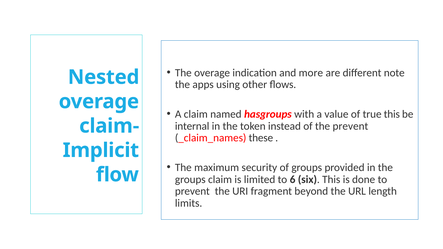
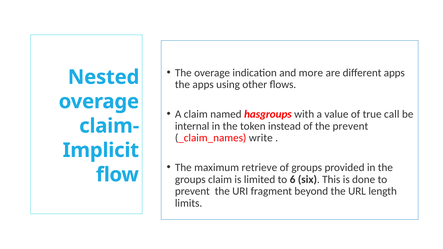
different note: note -> apps (394, 73)
true this: this -> call (392, 114)
these: these -> write (261, 138)
security: security -> retrieve (259, 168)
